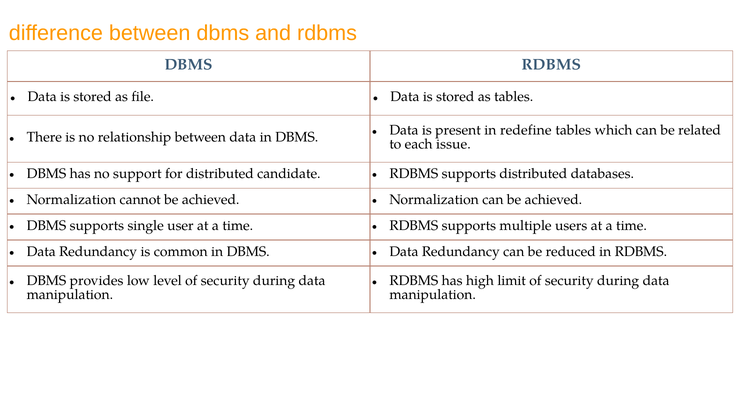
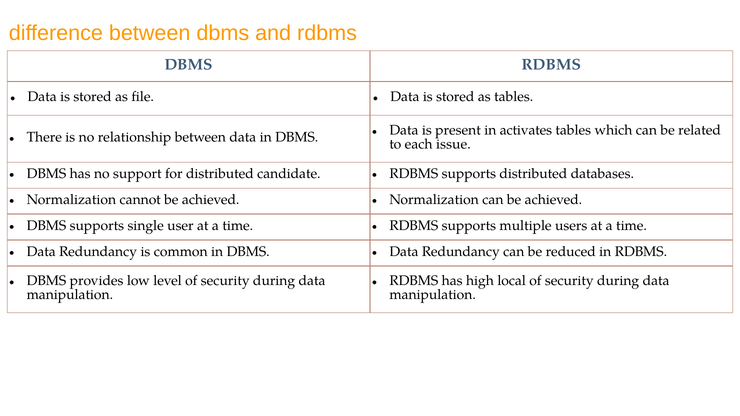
redefine: redefine -> activates (526, 130)
limit: limit -> local (512, 281)
